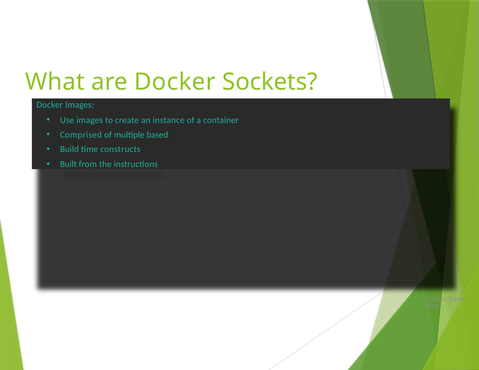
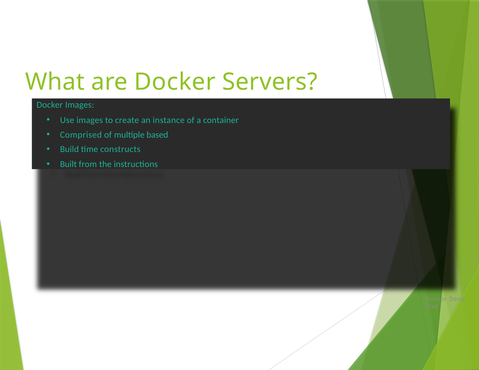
Sockets: Sockets -> Servers (270, 82)
